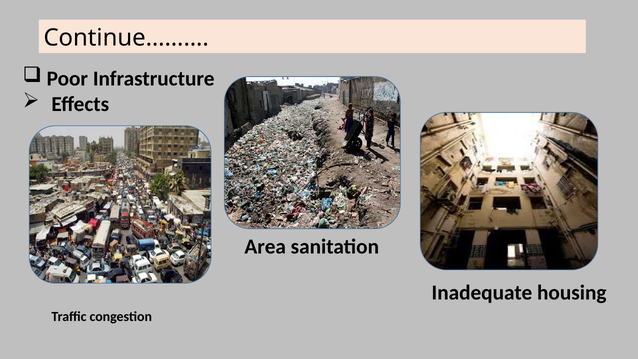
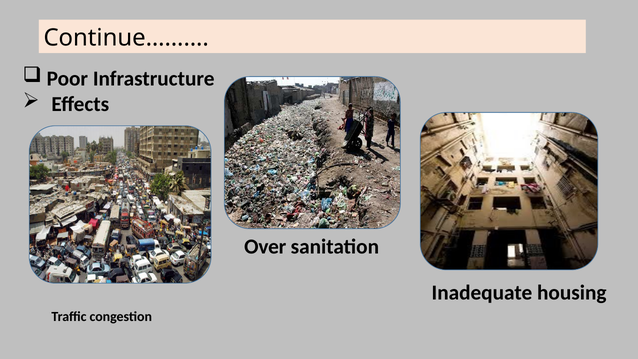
Area: Area -> Over (265, 247)
